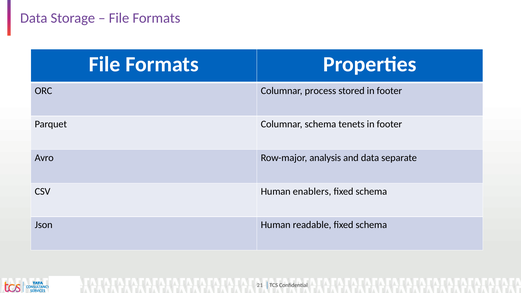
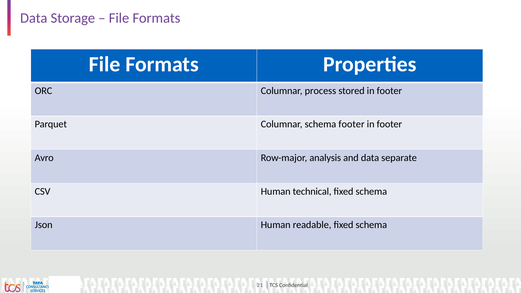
schema tenets: tenets -> footer (351, 124)
enablers: enablers -> technical (312, 191)
